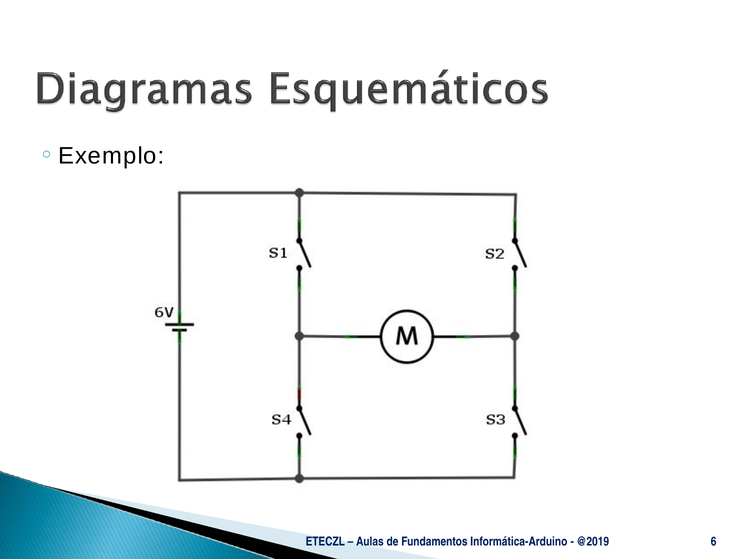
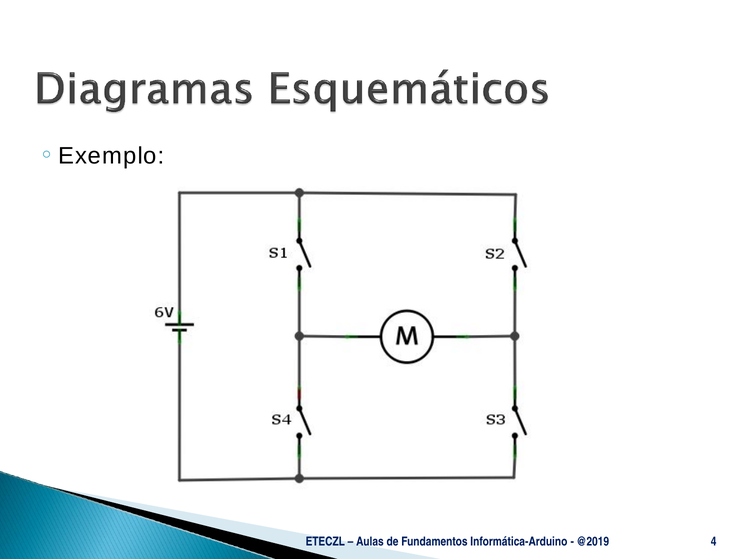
6: 6 -> 4 (714, 542)
